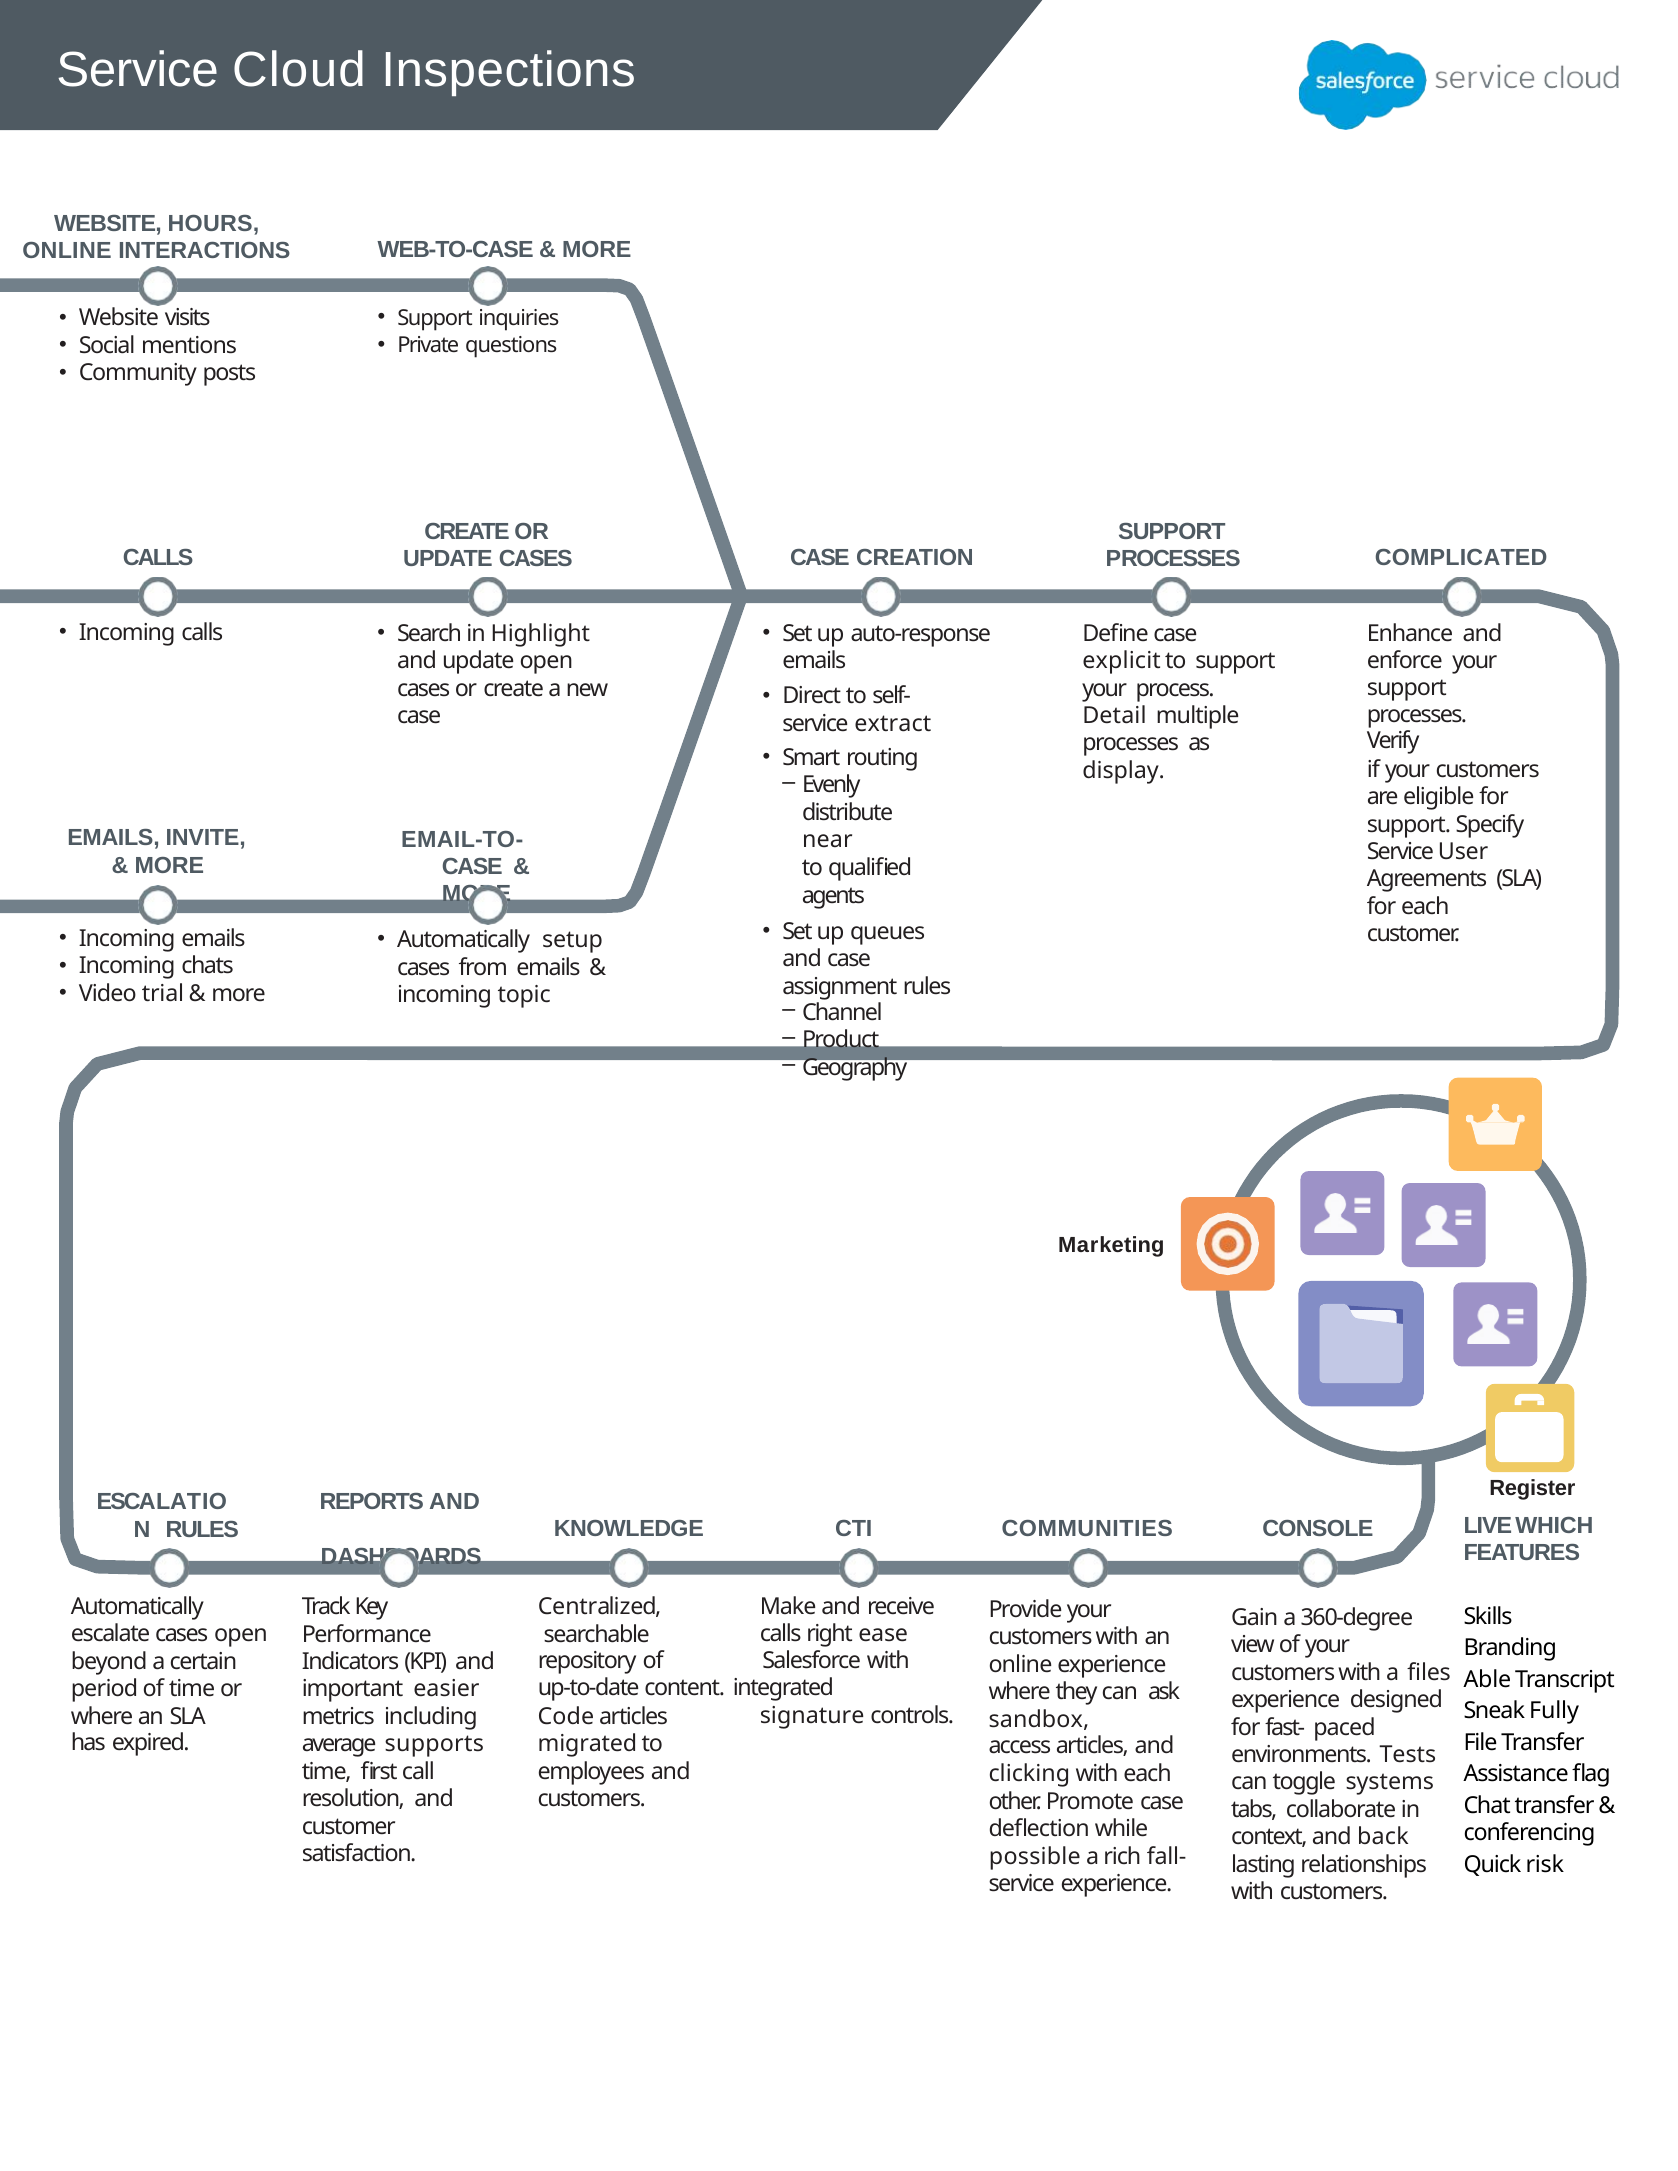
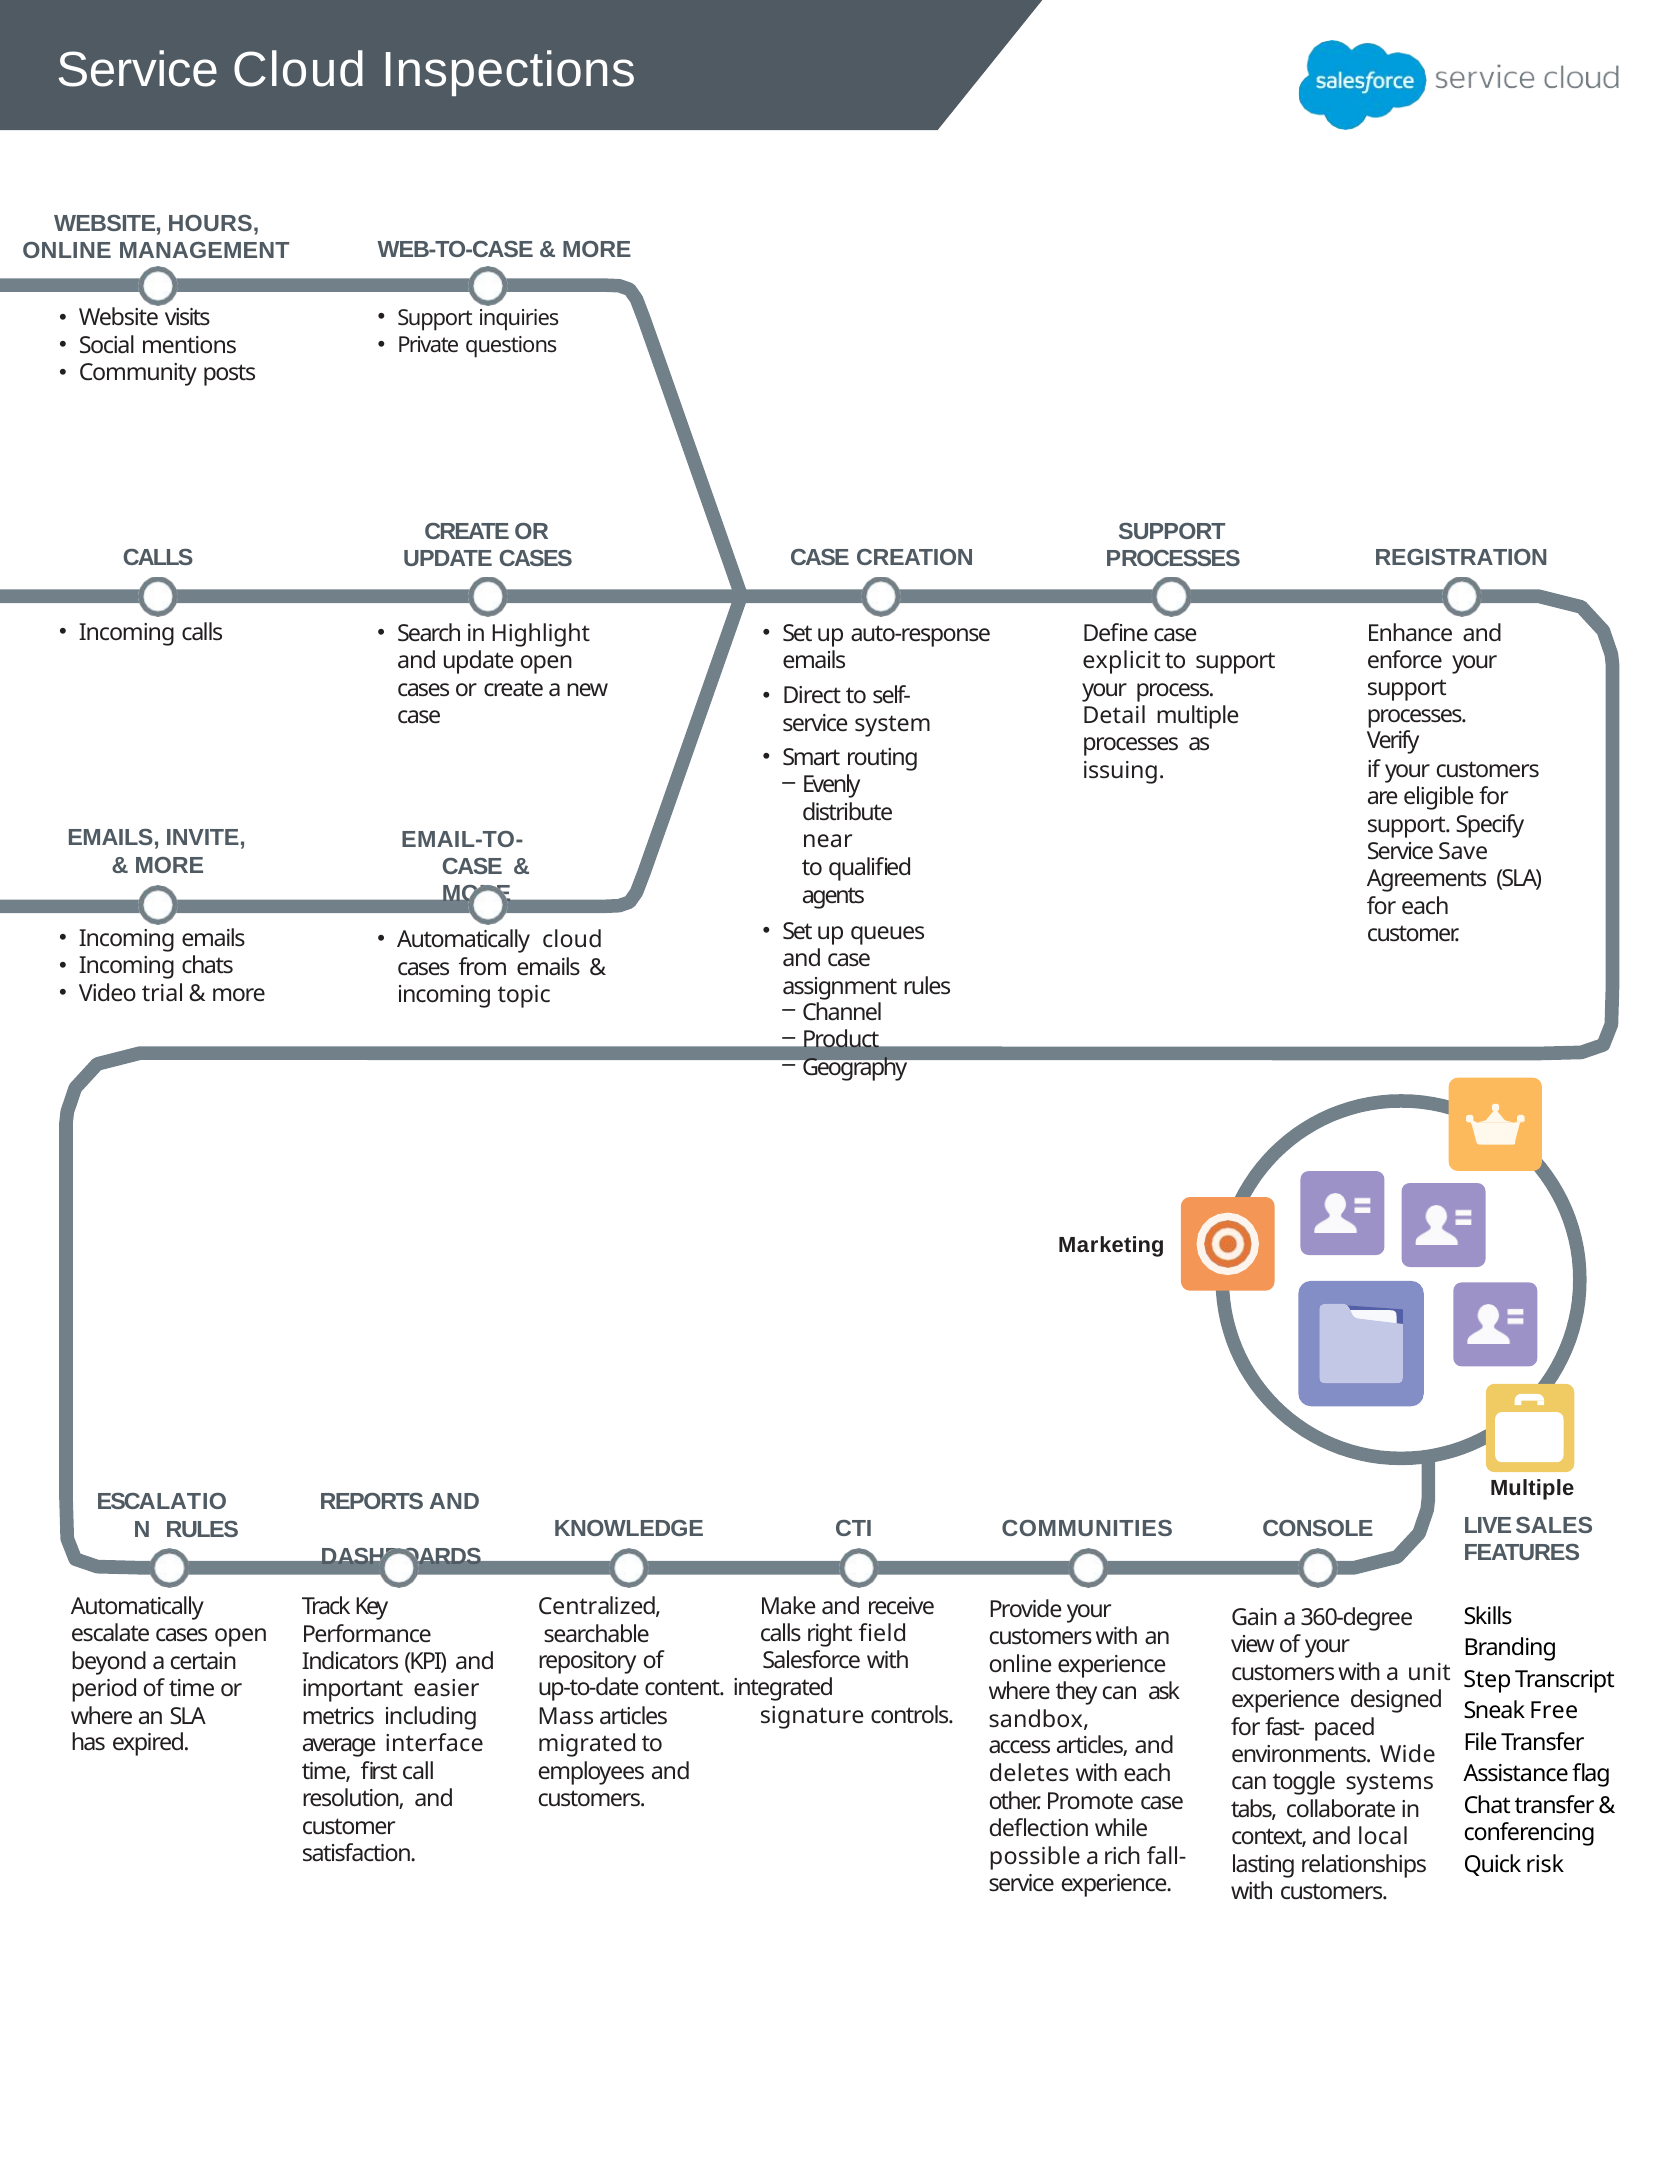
INTERACTIONS: INTERACTIONS -> MANAGEMENT (204, 251)
COMPLICATED: COMPLICATED -> REGISTRATION (1461, 558)
extract: extract -> system (893, 724)
display: display -> issuing (1124, 771)
User: User -> Save (1463, 852)
Automatically setup: setup -> cloud (572, 940)
Register: Register -> Multiple (1532, 1489)
WHICH: WHICH -> SALES (1554, 1526)
ease: ease -> field (883, 1635)
files: files -> unit (1429, 1673)
Able: Able -> Step (1487, 1680)
Fully: Fully -> Free (1554, 1711)
Code: Code -> Mass (566, 1717)
supports: supports -> interface (434, 1744)
Tests: Tests -> Wide (1408, 1755)
clicking: clicking -> deletes (1029, 1775)
back: back -> local (1383, 1838)
